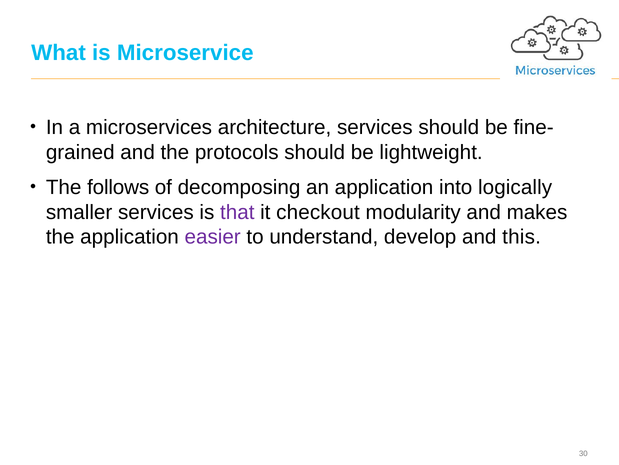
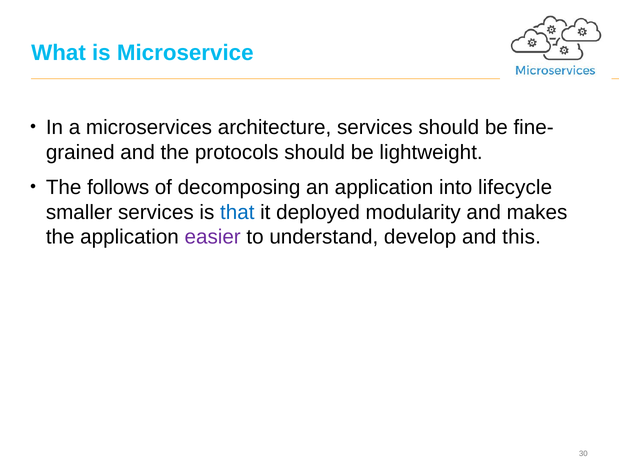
logically: logically -> lifecycle (515, 187)
that colour: purple -> blue (237, 212)
checkout: checkout -> deployed (318, 212)
